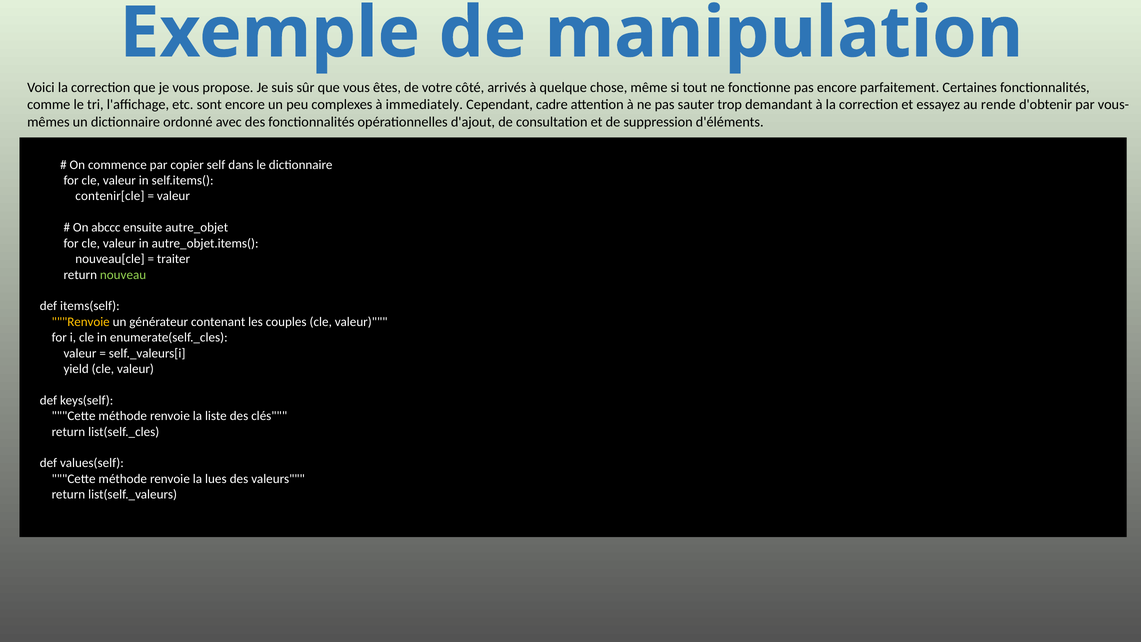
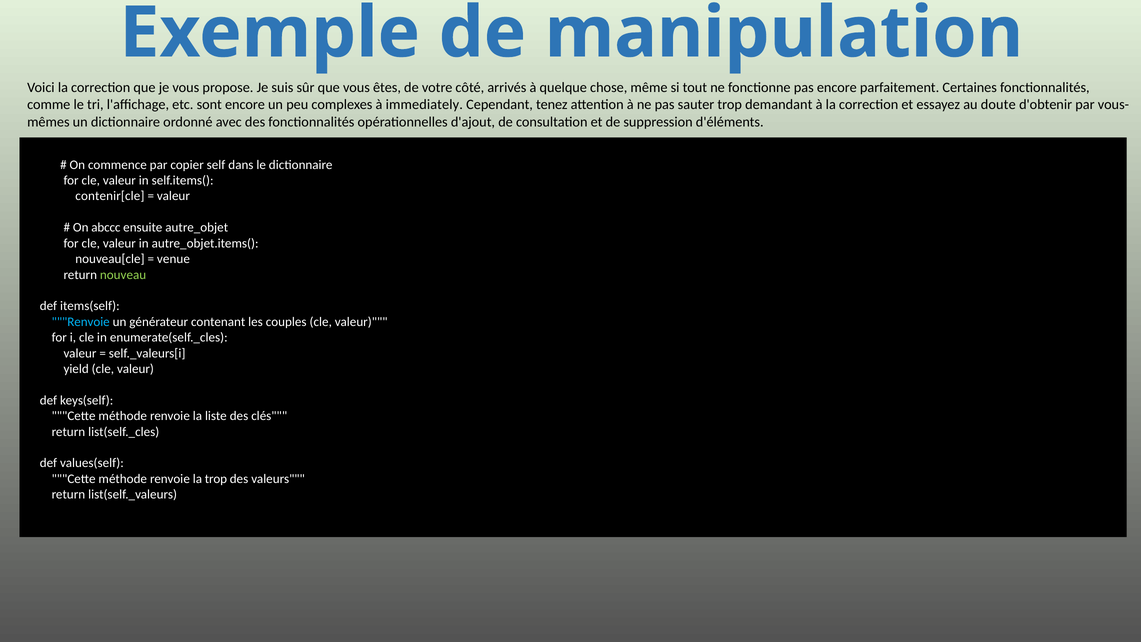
cadre: cadre -> tenez (552, 105)
rende: rende -> doute (998, 105)
traiter: traiter -> venue (173, 259)
Renvoie colour: yellow -> light blue (81, 322)
la lues: lues -> trop (216, 479)
